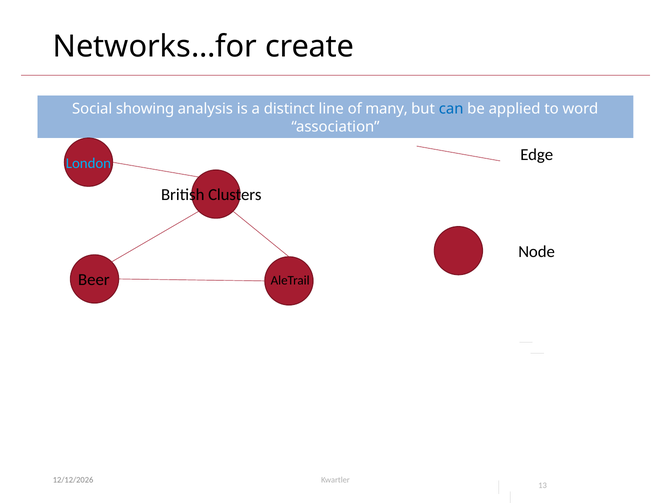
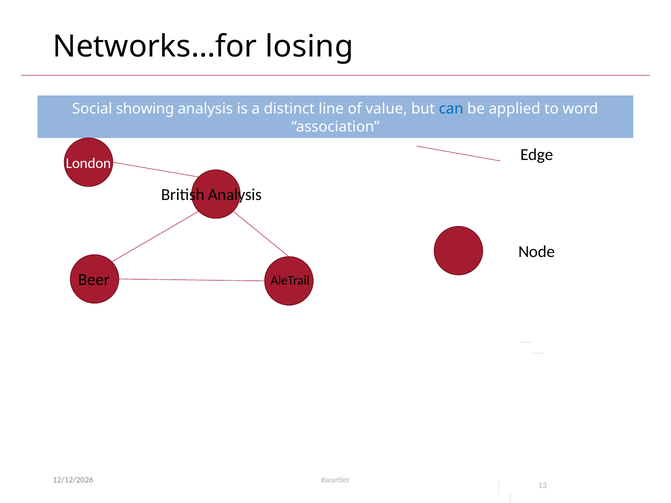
create: create -> losing (309, 47)
many: many -> value (386, 109)
London colour: light blue -> white (88, 163)
British Clusters: Clusters -> Analysis (235, 195)
